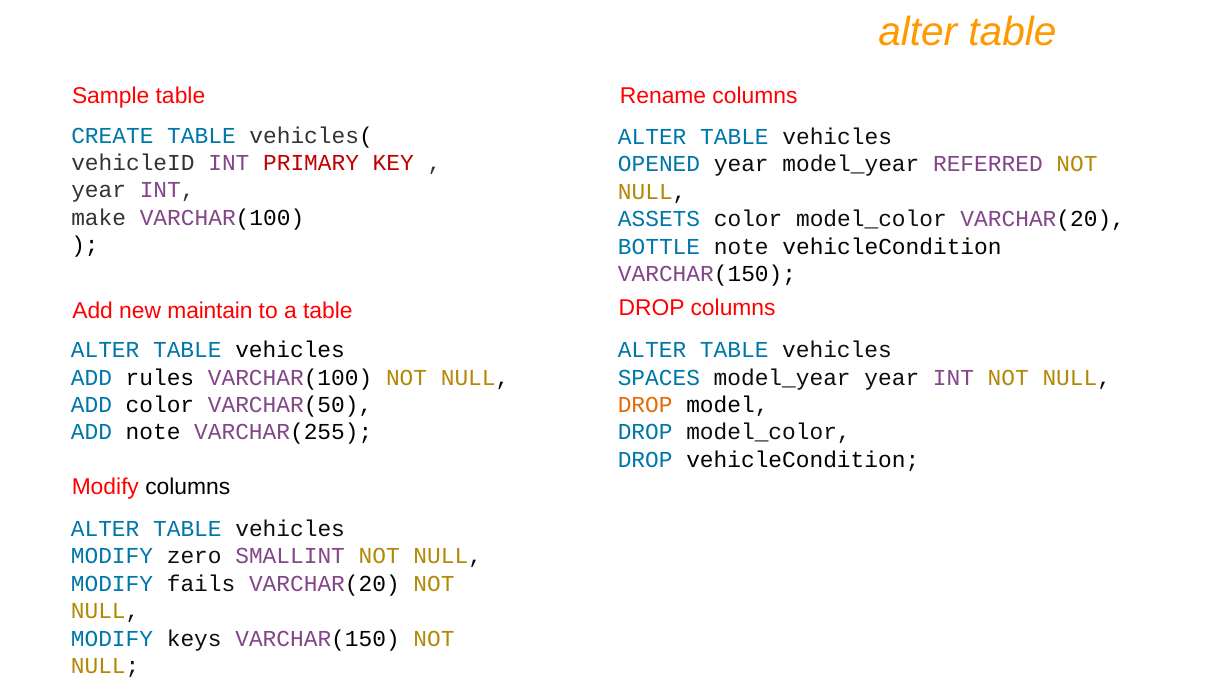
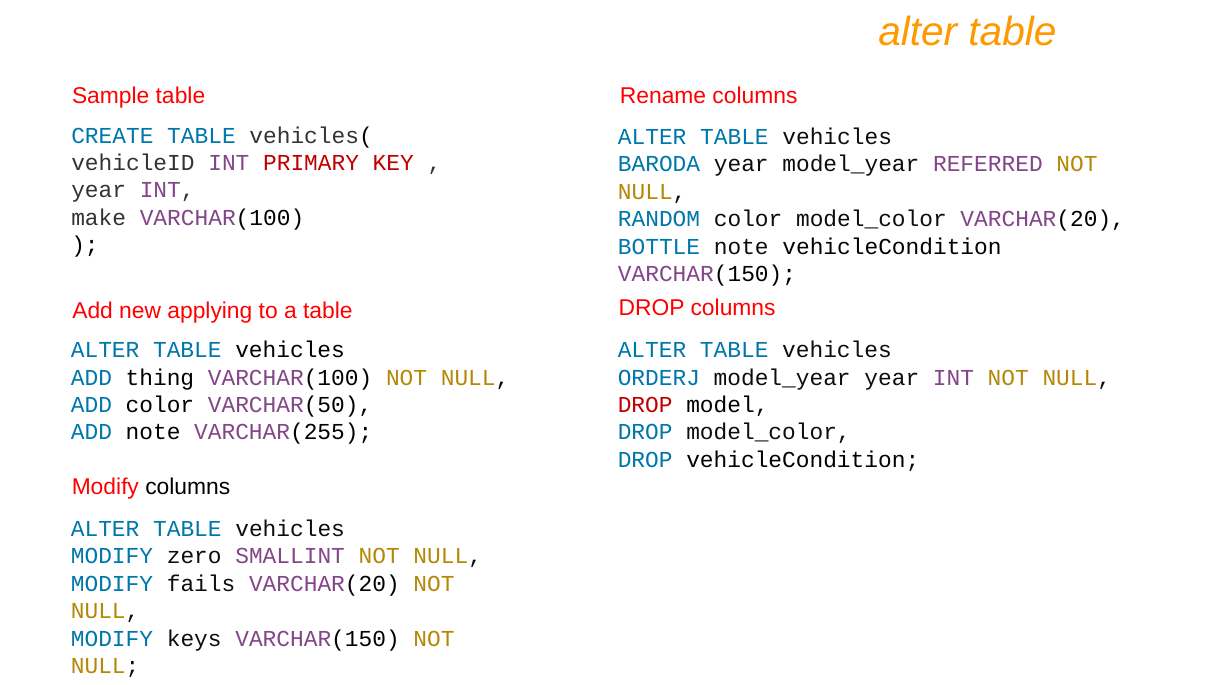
OPENED: OPENED -> BARODA (659, 164)
ASSETS: ASSETS -> RANDOM (659, 219)
maintain: maintain -> applying (210, 311)
rules: rules -> thing (160, 378)
SPACES: SPACES -> ORDERJ (659, 378)
DROP colour: orange -> red (645, 405)
